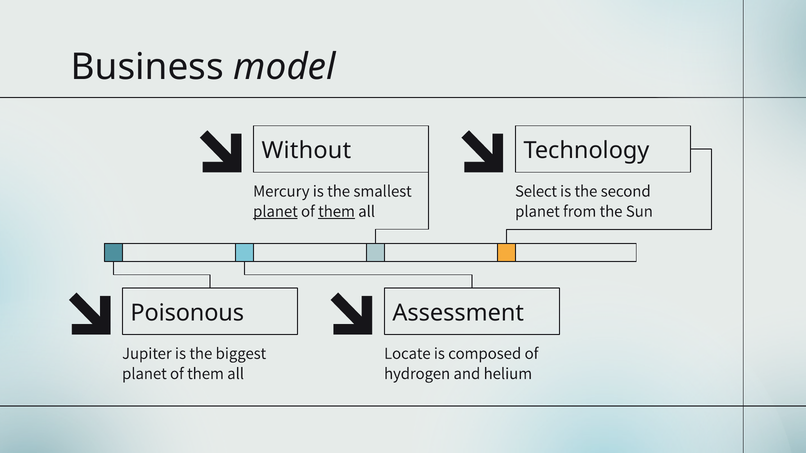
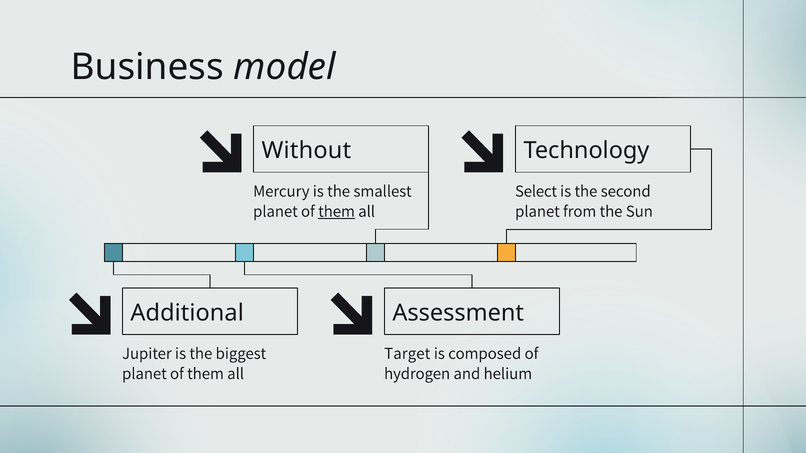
planet underline: present -> none (275, 211)
Poisonous: Poisonous -> Additional (187, 313)
Locate: Locate -> Target (407, 354)
